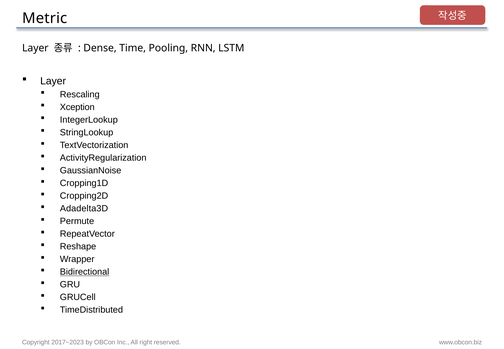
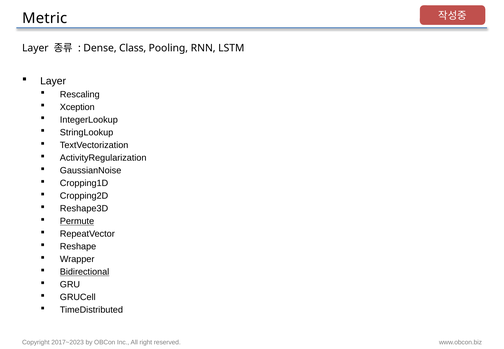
Time: Time -> Class (133, 48)
Adadelta3D: Adadelta3D -> Reshape3D (84, 209)
Permute underline: none -> present (77, 221)
